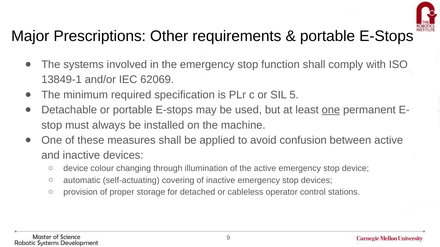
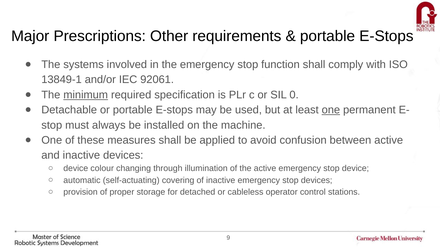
62069: 62069 -> 92061 (157, 80)
minimum underline: none -> present (86, 95)
5: 5 -> 0 (294, 95)
